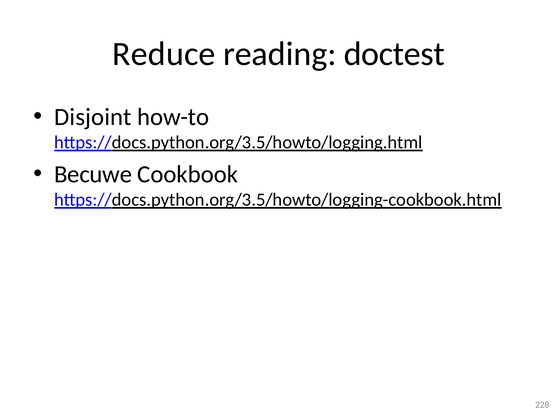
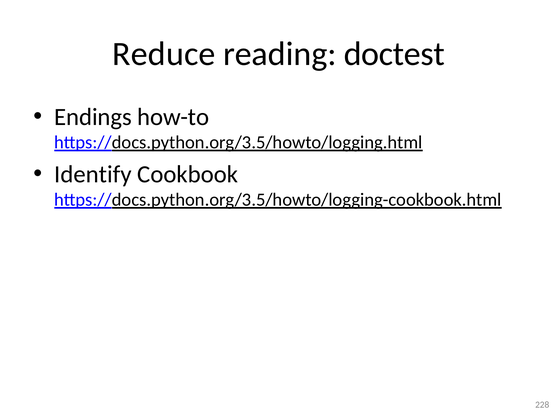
Disjoint: Disjoint -> Endings (93, 117)
Becuwe: Becuwe -> Identify (93, 174)
